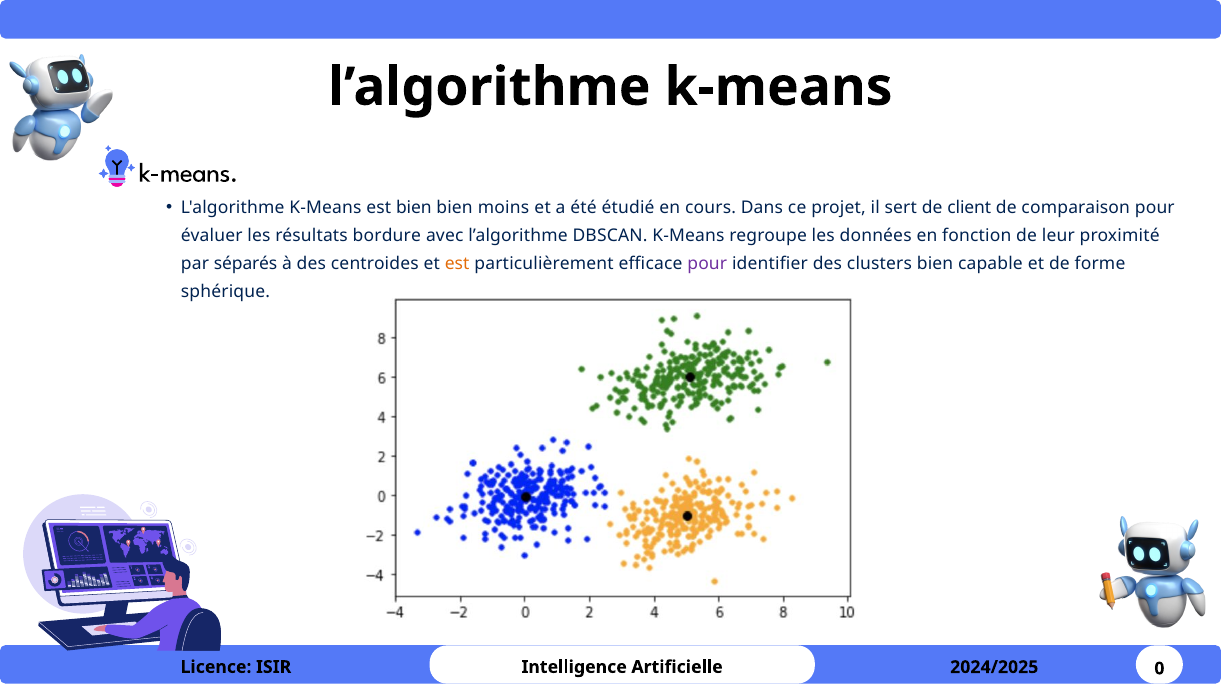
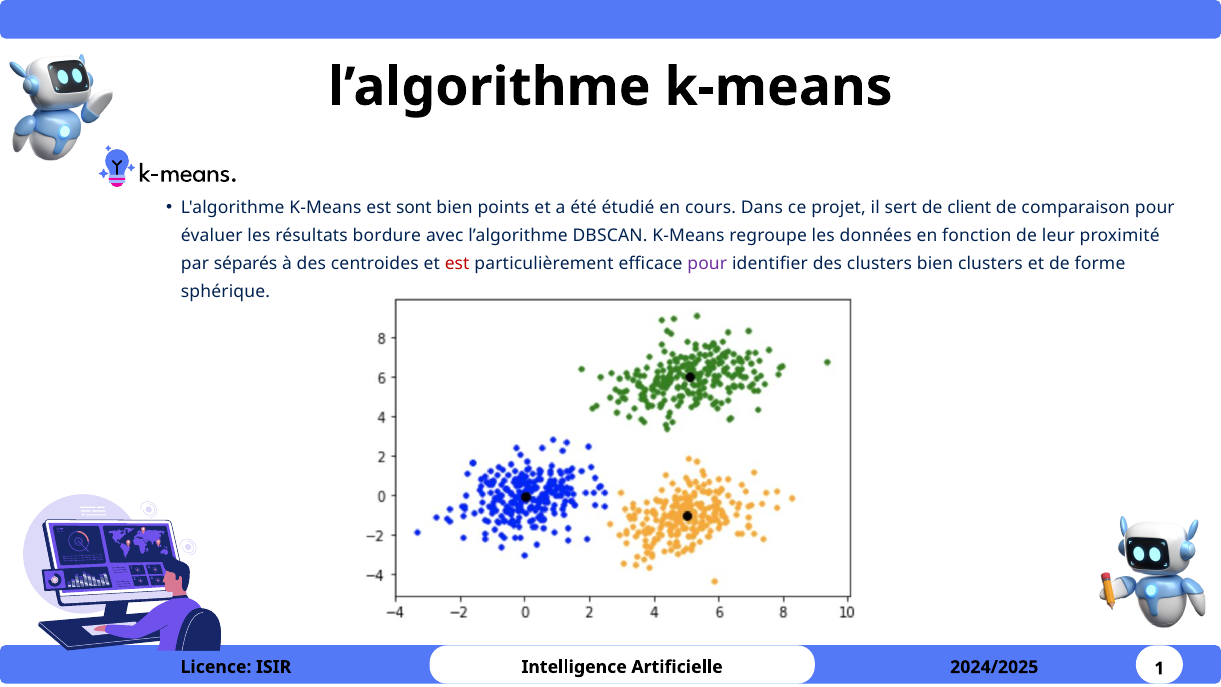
est bien: bien -> sont (414, 208)
moins: moins -> points (504, 208)
est colour: orange -> red (457, 263)
bien capable: capable -> clusters (990, 263)
0: 0 -> 1 (1159, 668)
